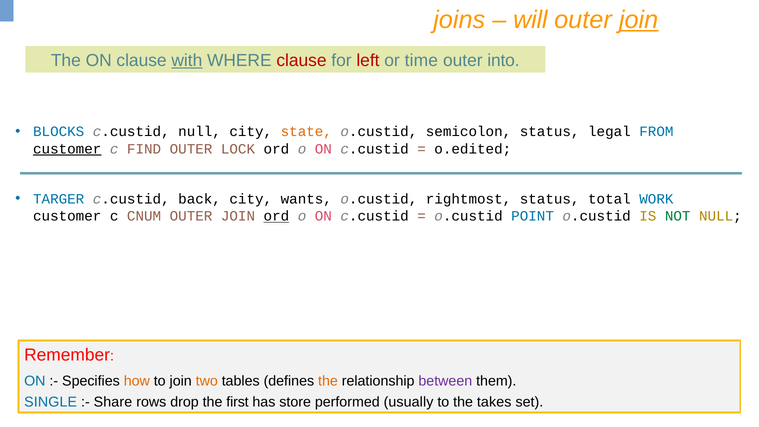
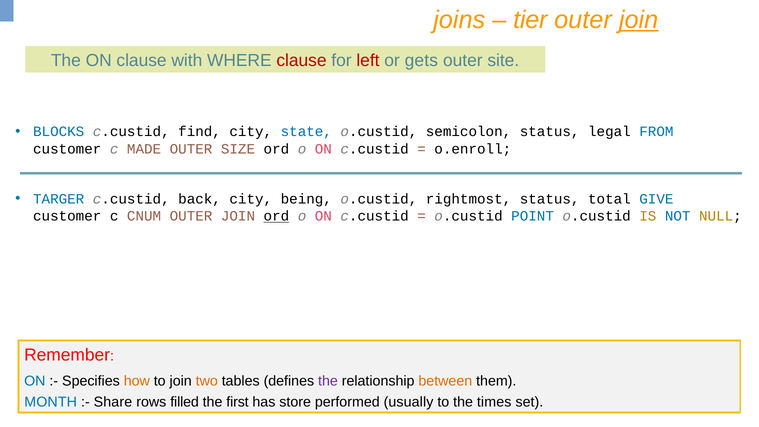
will: will -> tier (530, 20)
with underline: present -> none (187, 61)
time: time -> gets (421, 61)
into: into -> site (503, 61)
c.custid null: null -> find (200, 132)
state colour: orange -> blue (306, 132)
customer underline: present -> none (67, 149)
FIND: FIND -> MADE (144, 149)
LOCK: LOCK -> SIZE (238, 149)
o.edited: o.edited -> o.enroll (473, 149)
wants: wants -> being (306, 199)
WORK: WORK -> GIVE (656, 199)
NOT colour: green -> blue (678, 216)
the colour: orange -> purple (328, 381)
between colour: purple -> orange (445, 381)
SINGLE: SINGLE -> MONTH (51, 402)
drop: drop -> filled (185, 402)
takes: takes -> times (494, 402)
